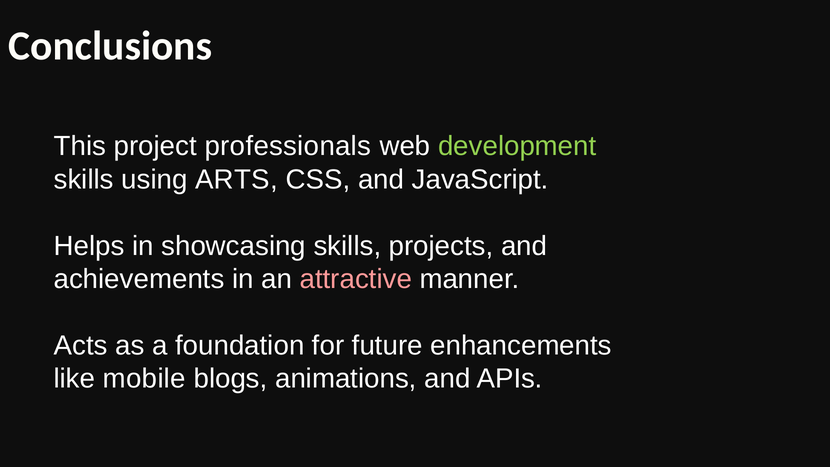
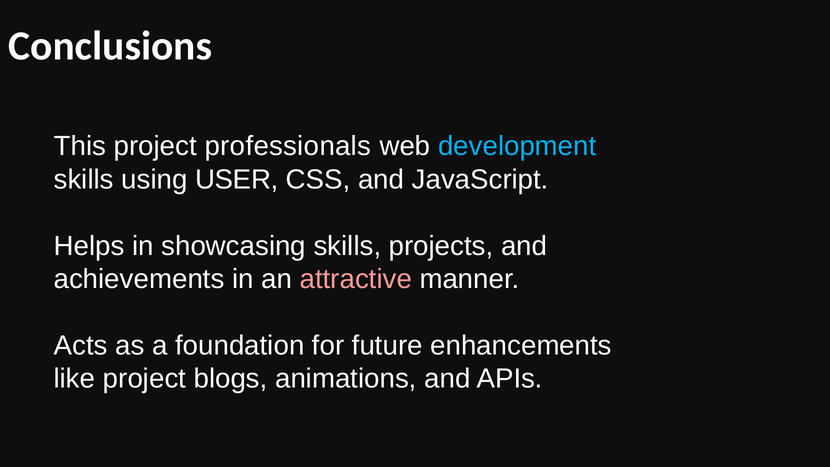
development colour: light green -> light blue (517, 146)
ARTS: ARTS -> USER (237, 179)
like mobile: mobile -> project (144, 379)
